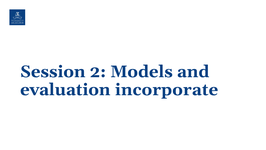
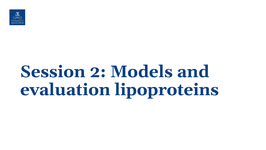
incorporate: incorporate -> lipoproteins (167, 89)
